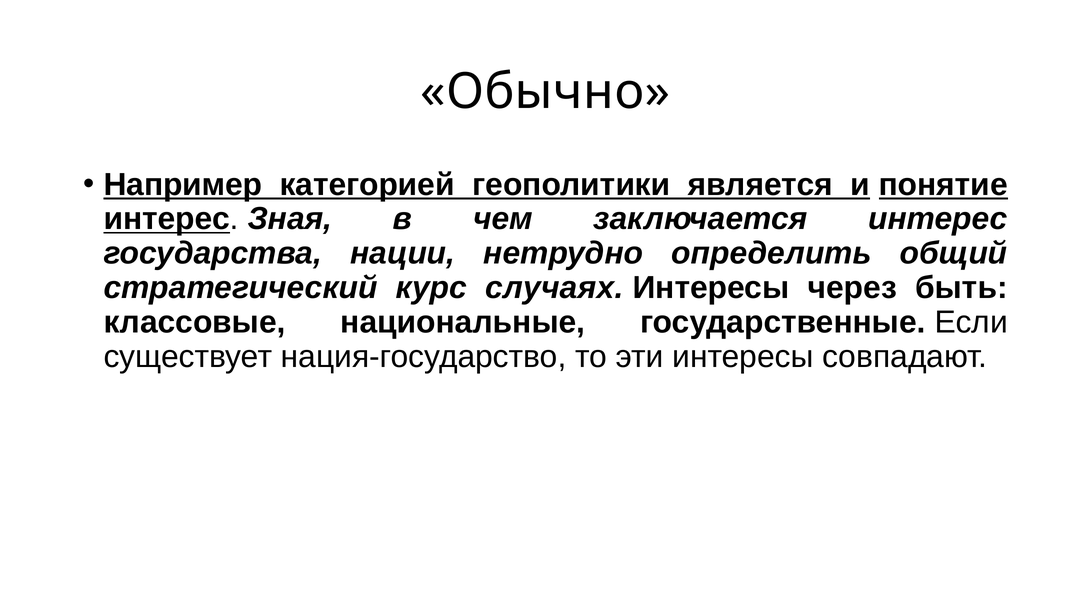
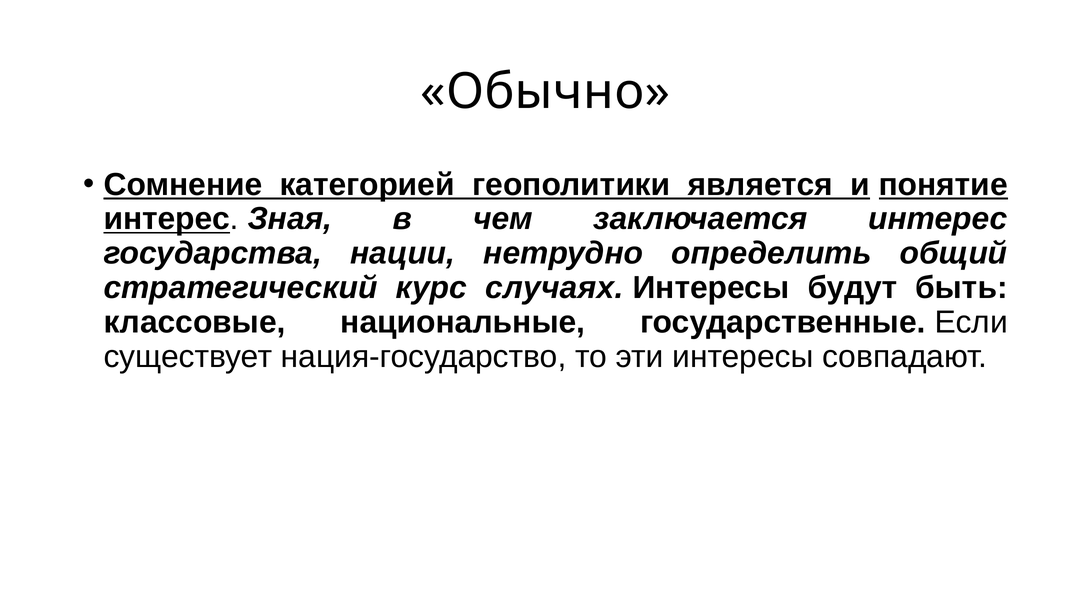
Например: Например -> Сомнение (183, 184)
через: через -> будут (852, 288)
